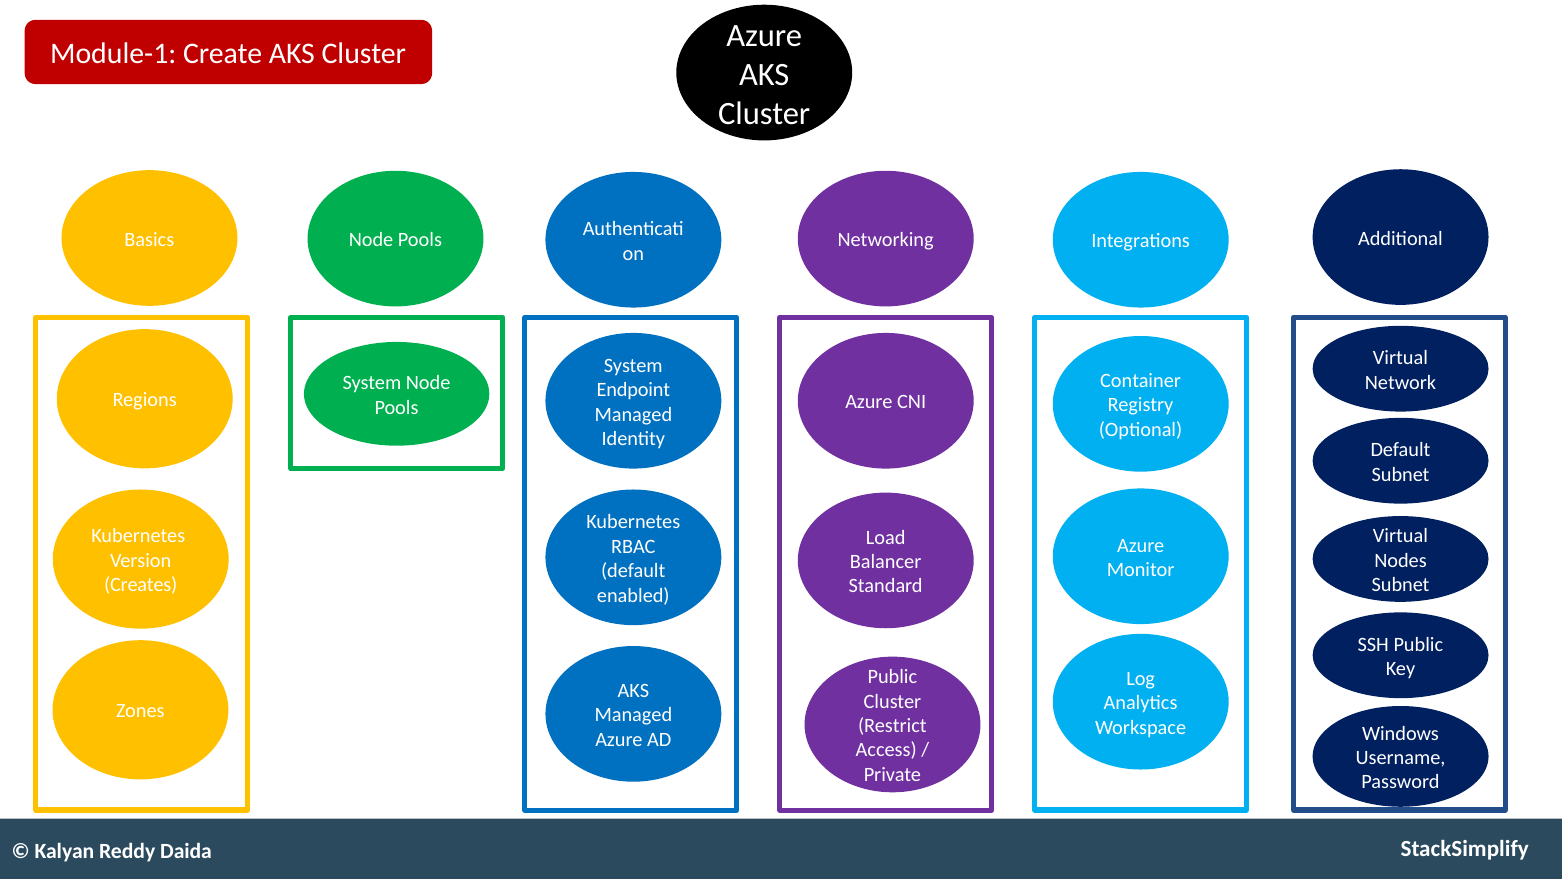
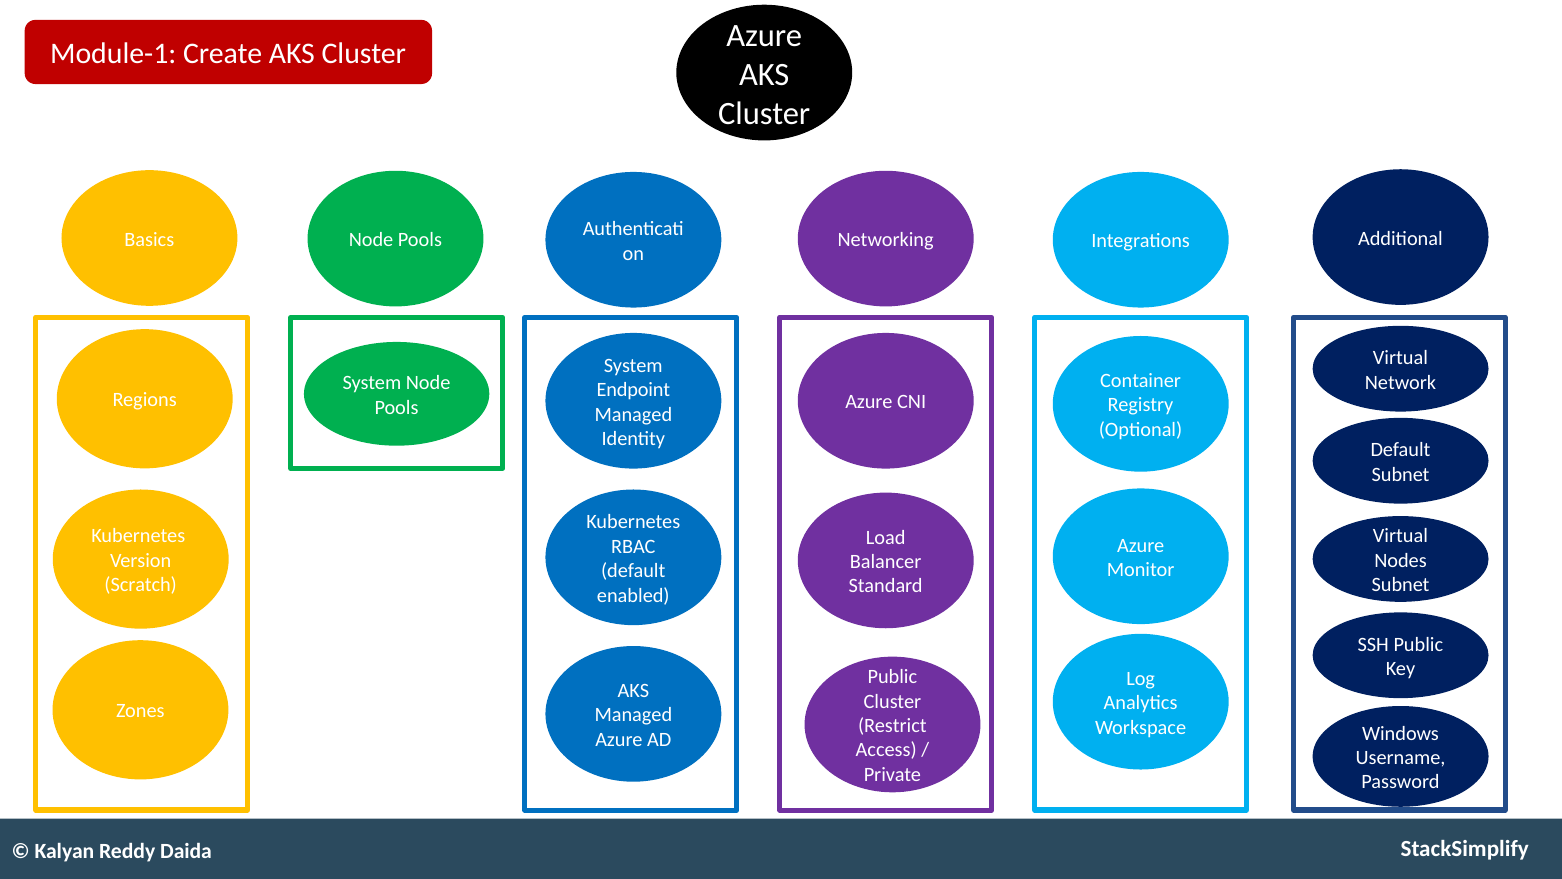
Creates: Creates -> Scratch (141, 585)
